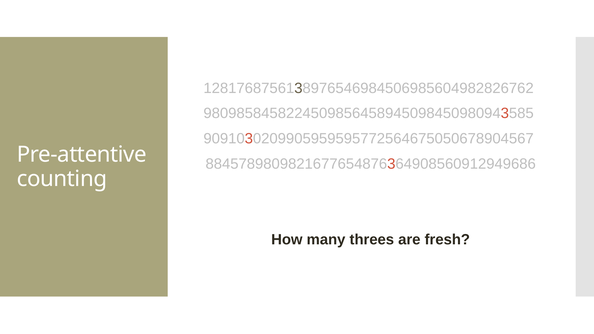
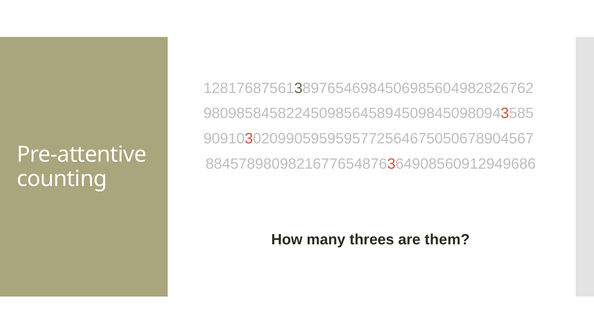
fresh: fresh -> them (447, 240)
